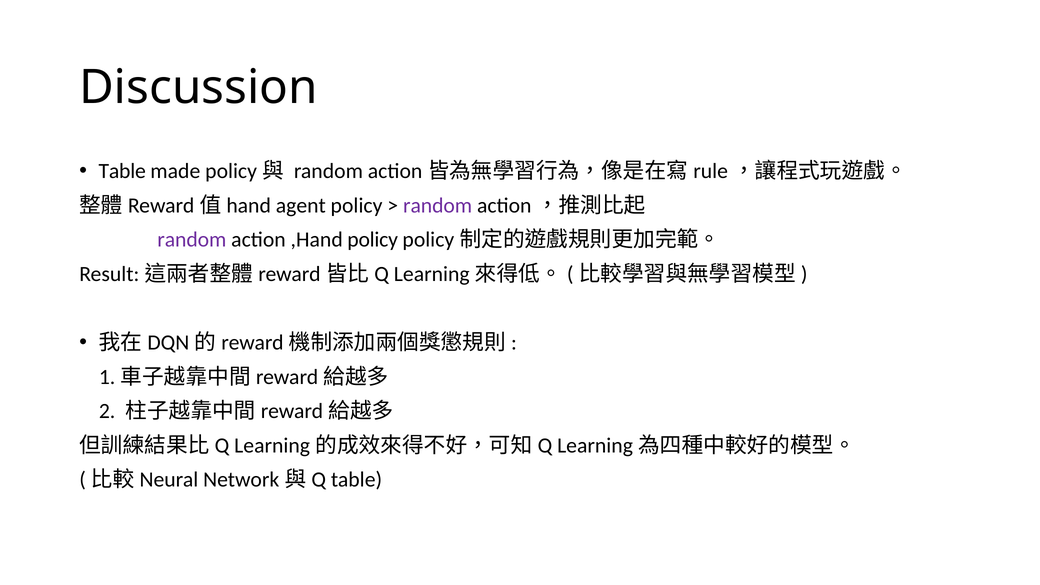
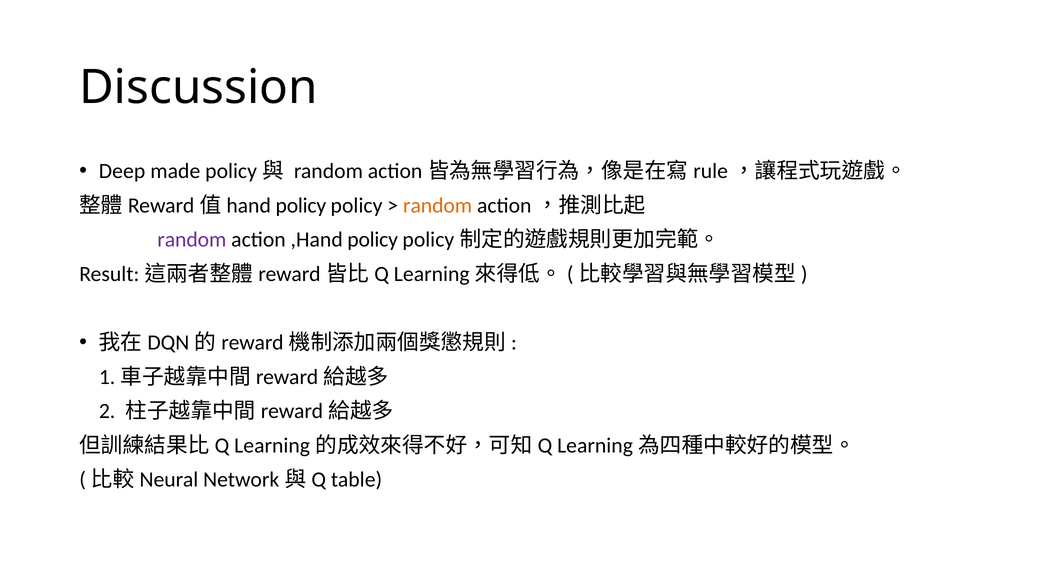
Table: Table -> Deep (122, 171)
agent: agent -> policy (301, 206)
random colour: purple -> orange (438, 206)
